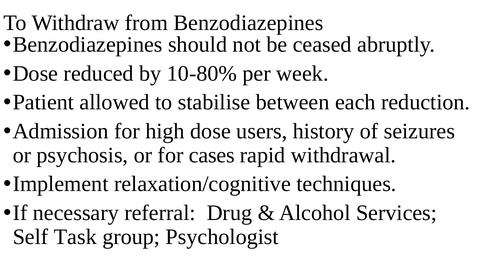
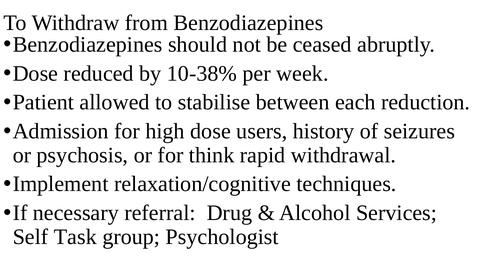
10-80%: 10-80% -> 10-38% (202, 74)
cases: cases -> think (212, 156)
